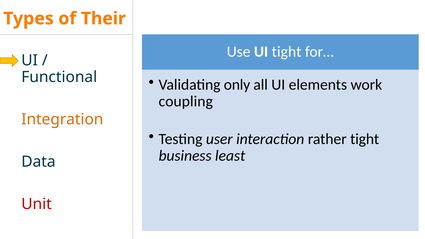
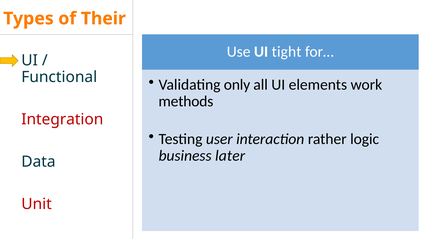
coupling: coupling -> methods (186, 102)
Integration colour: orange -> red (62, 119)
rather tight: tight -> logic (365, 139)
least: least -> later (230, 156)
